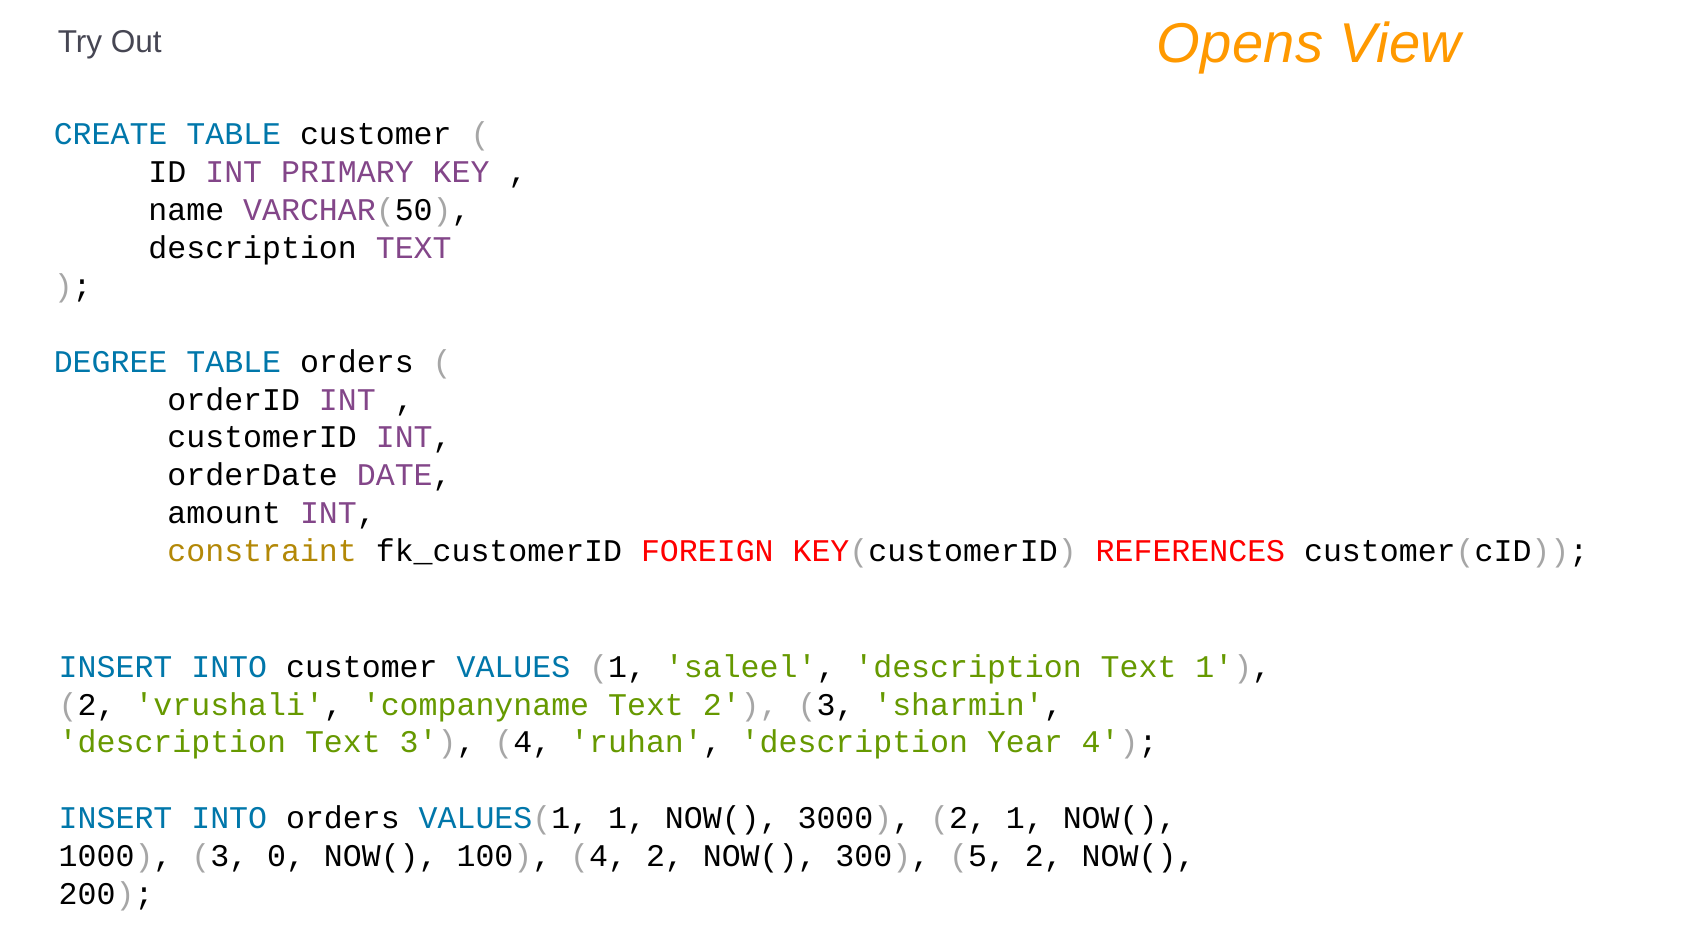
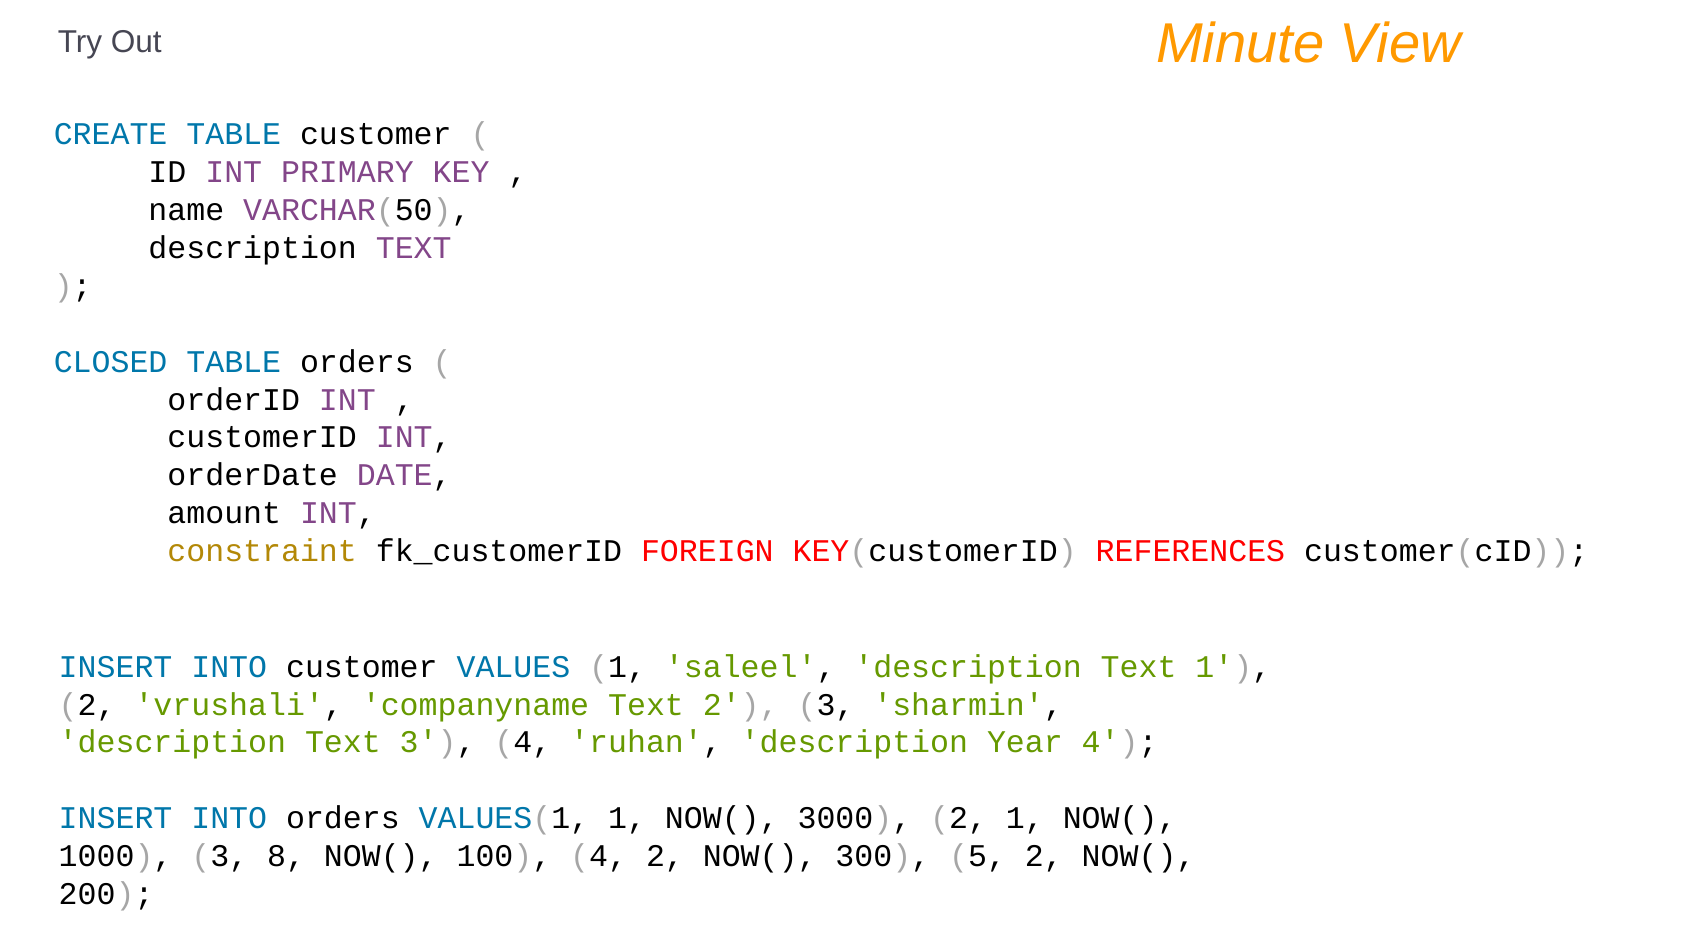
Opens: Opens -> Minute (1240, 44)
DEGREE: DEGREE -> CLOSED (111, 362)
0: 0 -> 8 (286, 856)
